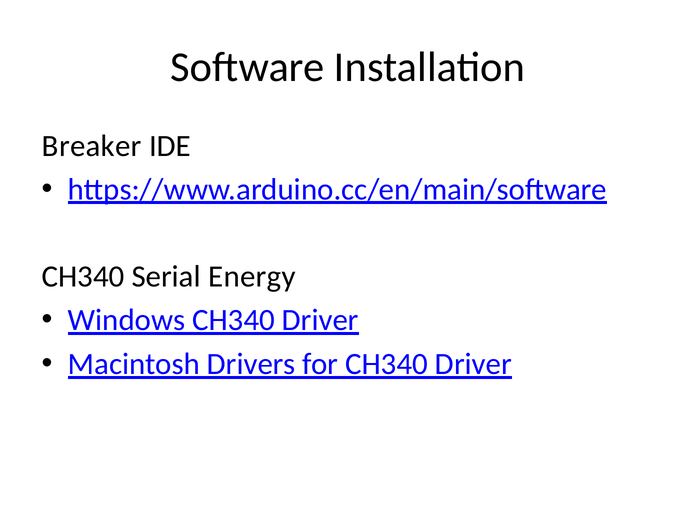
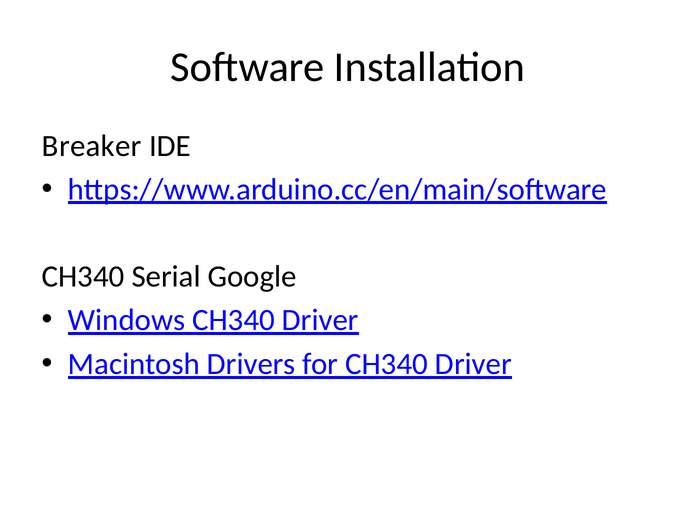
Energy: Energy -> Google (252, 277)
